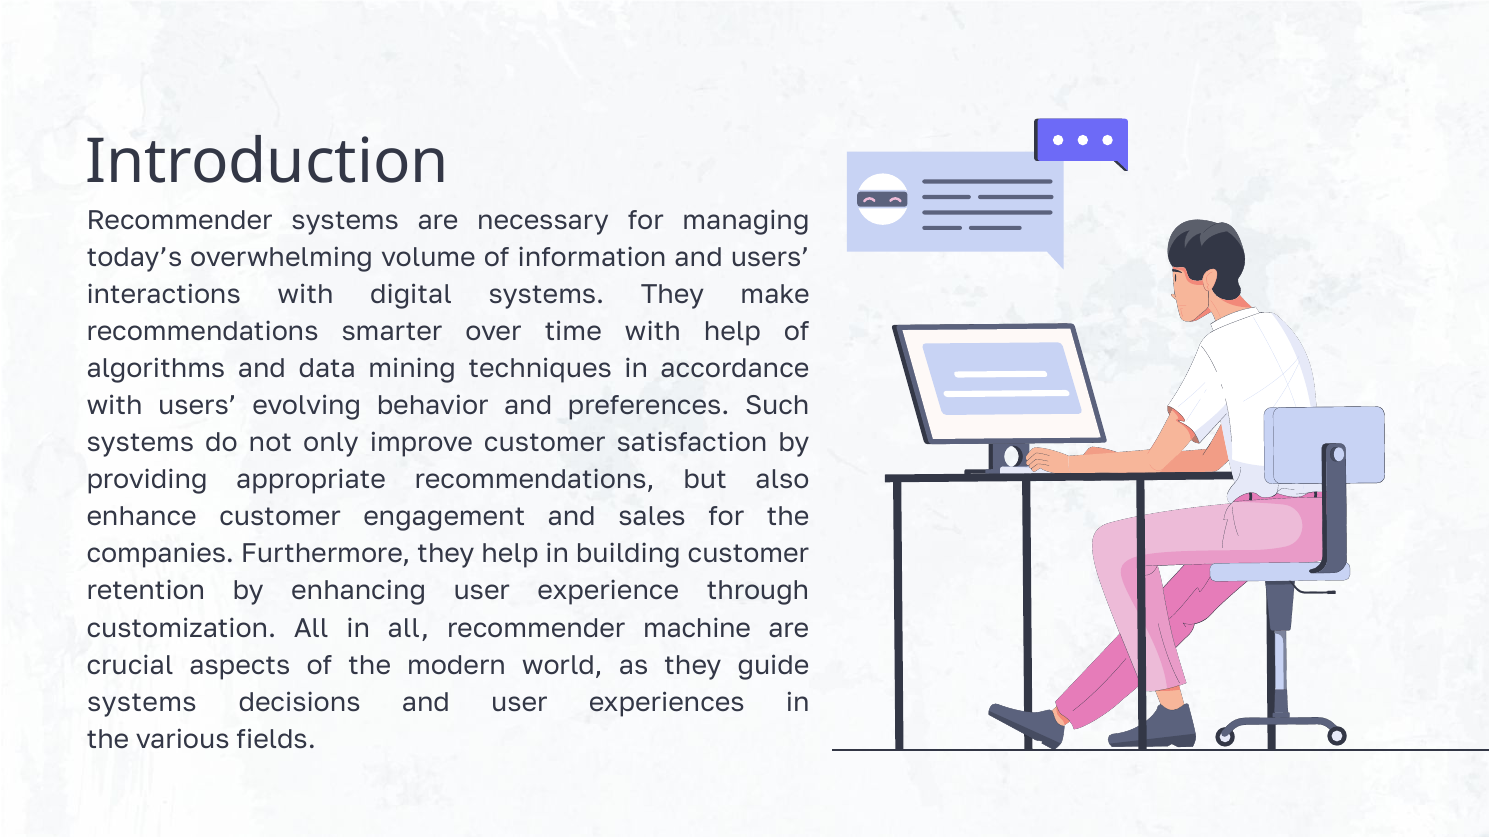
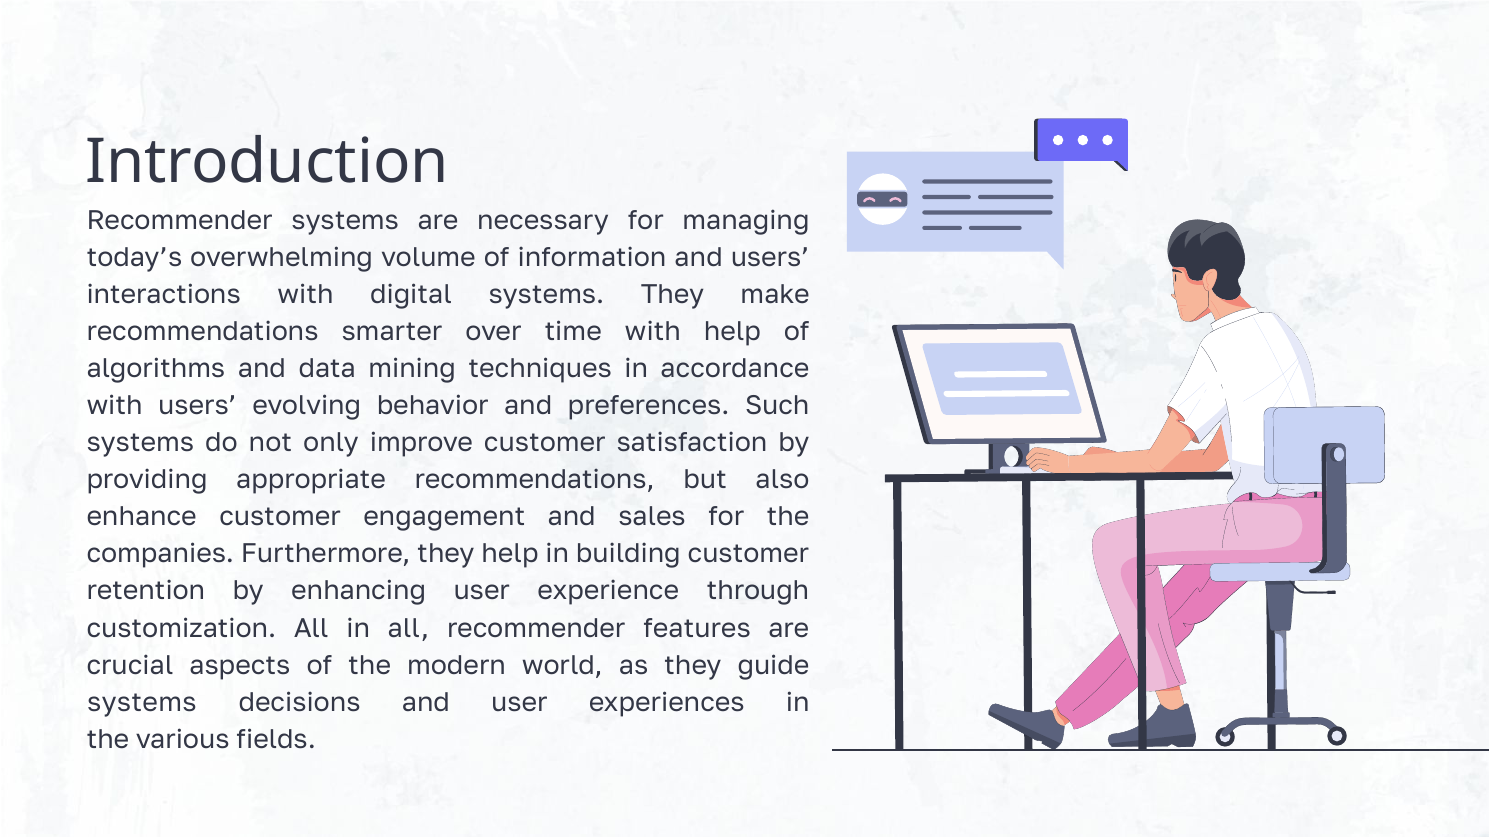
machine: machine -> features (697, 629)
